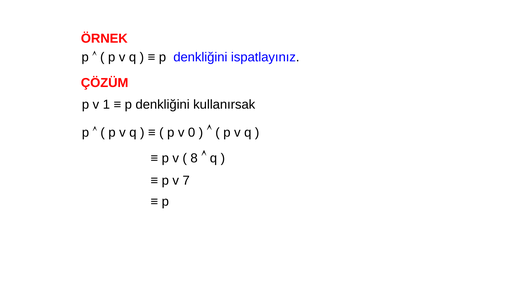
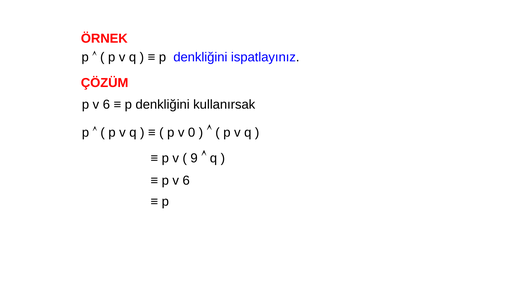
1: 1 -> 6 (106, 104)
8: 8 -> 9 (194, 158)
7: 7 -> 6 (186, 180)
